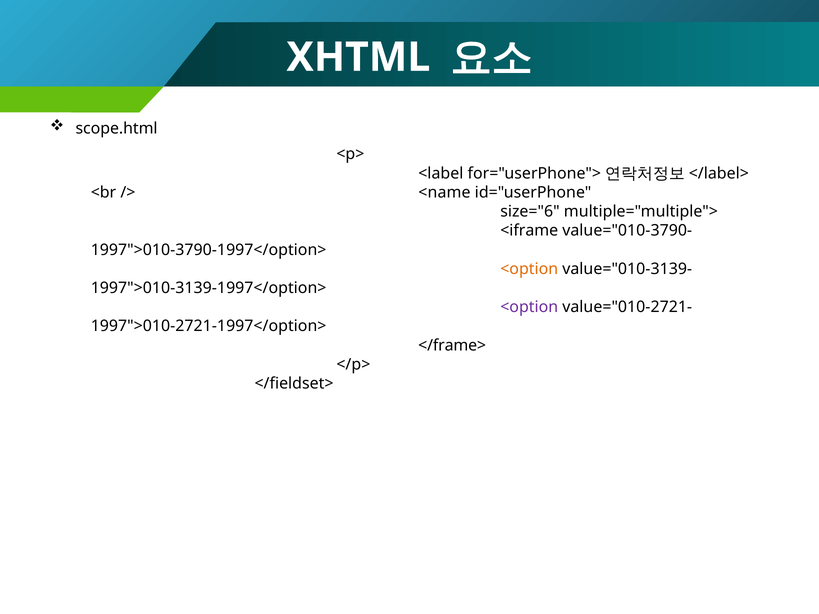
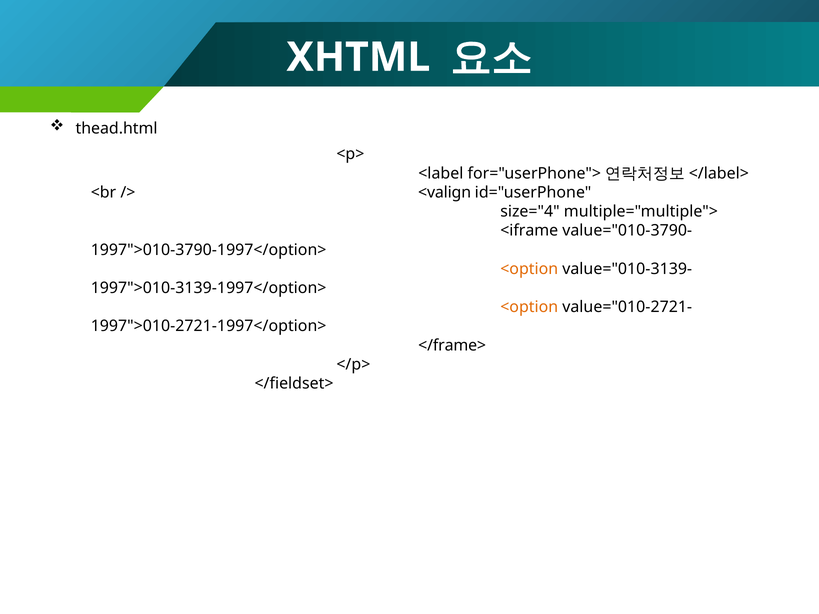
scope.html: scope.html -> thead.html (117, 128)
<name: <name -> <valign (445, 193)
size="6: size="6 -> size="4 (530, 212)
<option colour: purple -> orange (529, 307)
